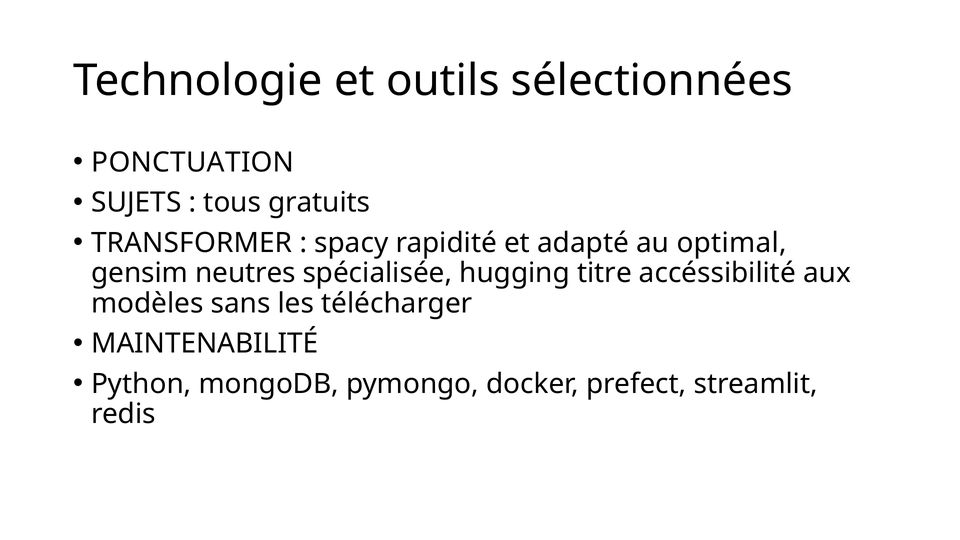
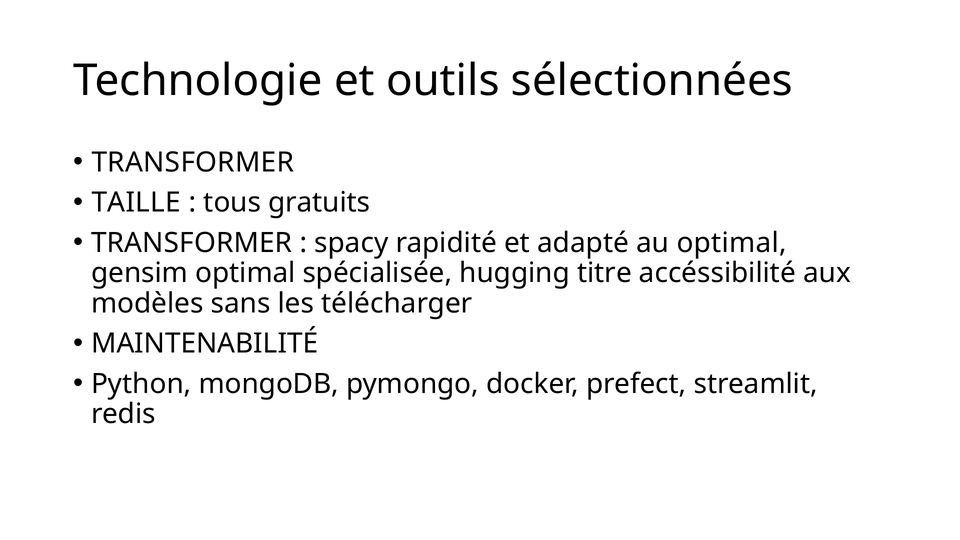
PONCTUATION: PONCTUATION -> TRANSFORMER (193, 162)
SUJETS: SUJETS -> TAILLE (136, 203)
gensim neutres: neutres -> optimal (245, 273)
